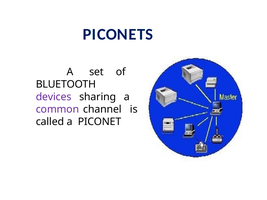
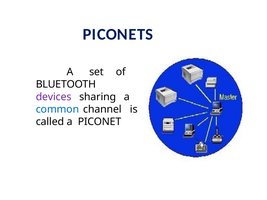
common colour: purple -> blue (57, 109)
